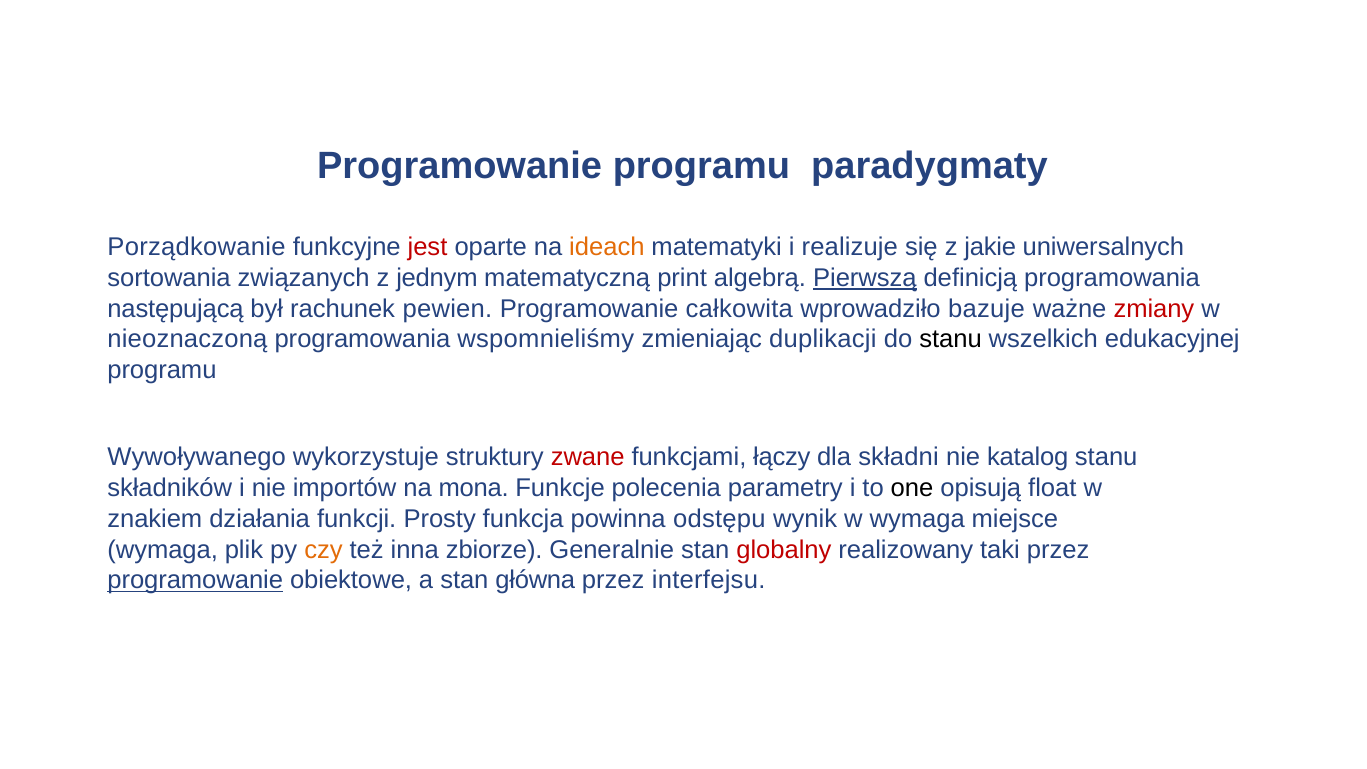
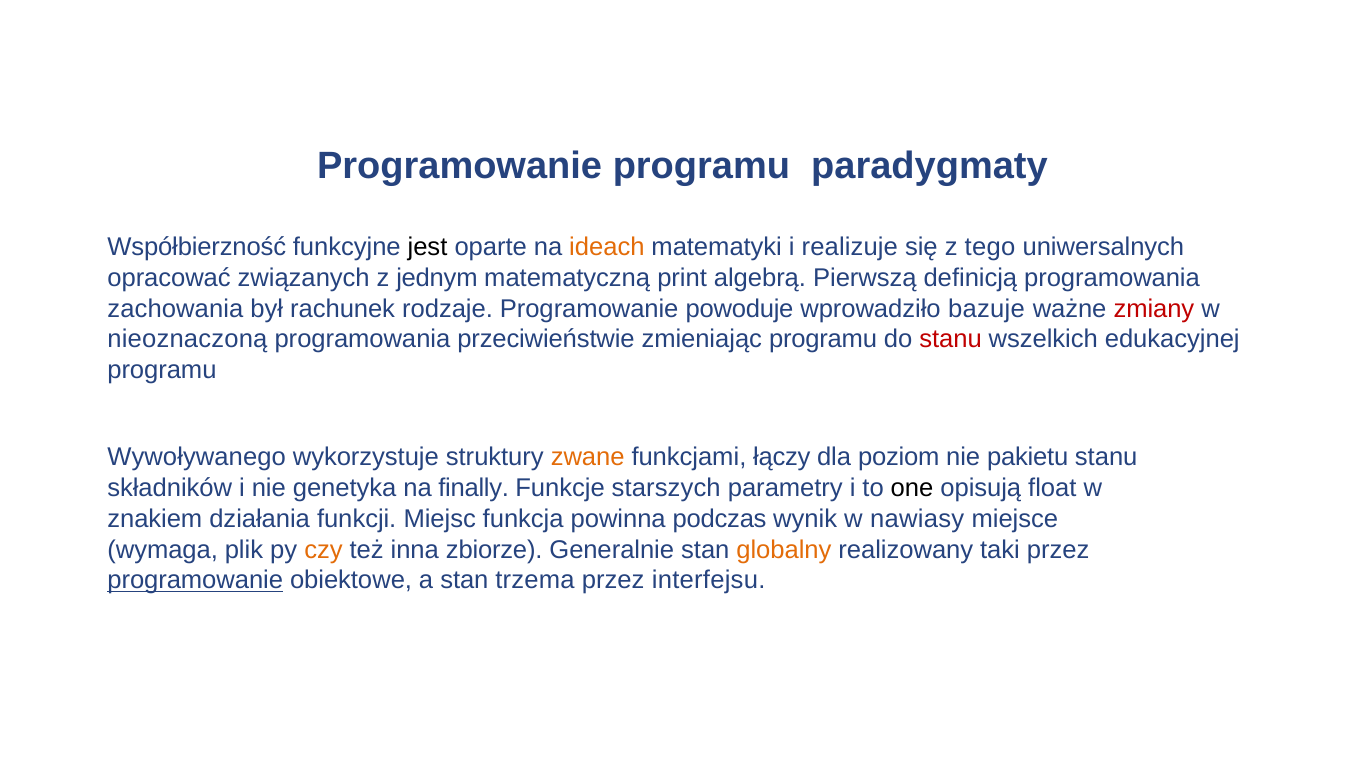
Porządkowanie: Porządkowanie -> Współbierzność (197, 247)
jest colour: red -> black (428, 247)
jakie: jakie -> tego (990, 247)
sortowania: sortowania -> opracować (169, 278)
Pierwszą underline: present -> none (865, 278)
następującą: następującą -> zachowania (175, 309)
pewien: pewien -> rodzaje (448, 309)
całkowita: całkowita -> powoduje (740, 309)
wspomnieliśmy: wspomnieliśmy -> przeciwieństwie (546, 339)
zmieniając duplikacji: duplikacji -> programu (823, 339)
stanu colour: black -> red (951, 339)
zwane colour: red -> orange (588, 458)
składni: składni -> poziom (899, 458)
katalog: katalog -> pakietu (1028, 458)
importów: importów -> genetyka (345, 488)
mona: mona -> finally (474, 488)
polecenia: polecenia -> starszych (666, 488)
Prosty: Prosty -> Miejsc (440, 519)
odstępu: odstępu -> podczas (720, 519)
w wymaga: wymaga -> nawiasy (917, 519)
globalny colour: red -> orange (784, 550)
główna: główna -> trzema (535, 580)
